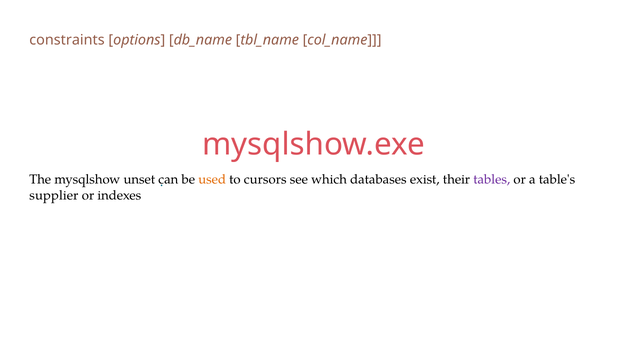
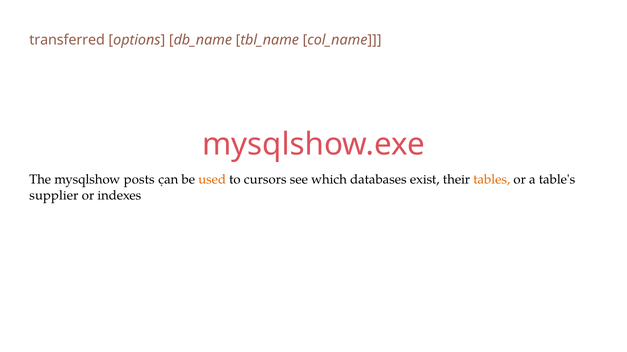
constraints: constraints -> transferred (67, 40)
unset: unset -> posts (139, 180)
tables colour: purple -> orange (492, 180)
